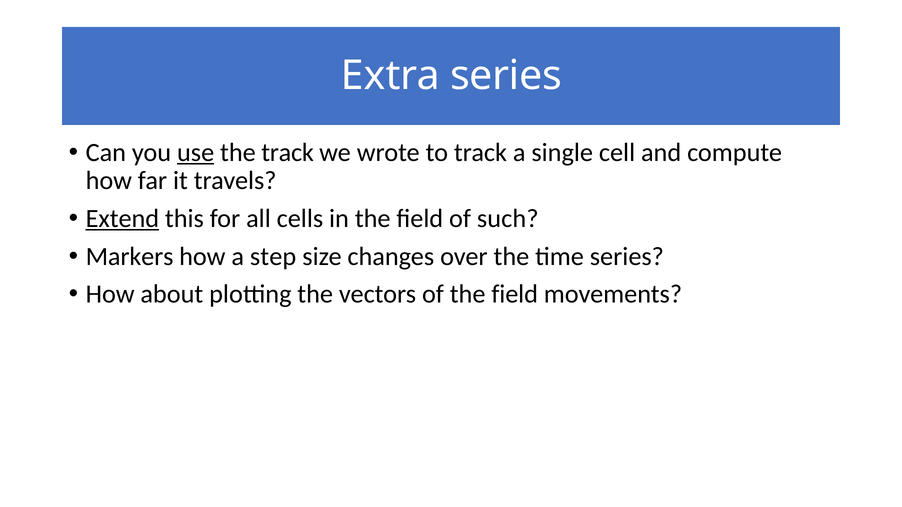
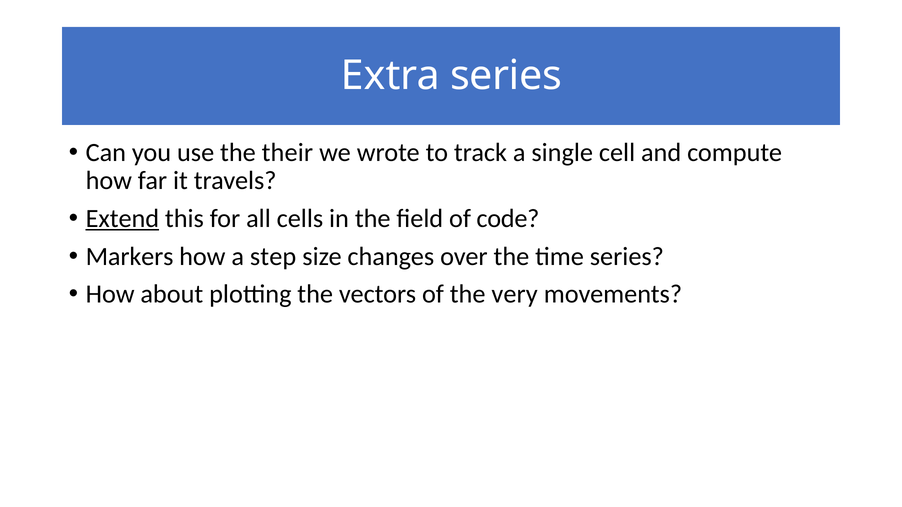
use underline: present -> none (196, 153)
the track: track -> their (287, 153)
such: such -> code (508, 219)
of the field: field -> very (515, 294)
